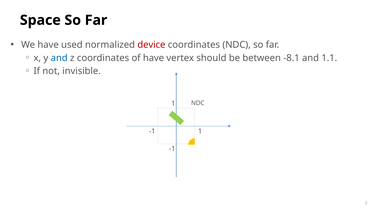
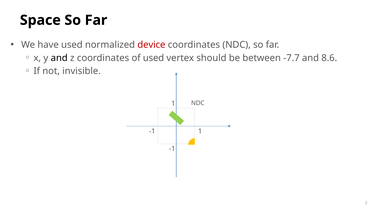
and colour: blue -> black (59, 58)
of have: have -> used (154, 58)
-8.1: -8.1 -> -7.7 (291, 58)
1.1: 1.1 -> 8.6 (329, 58)
